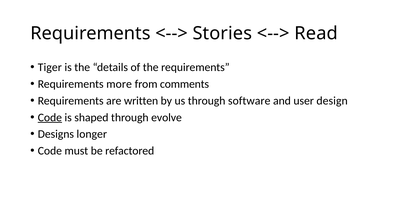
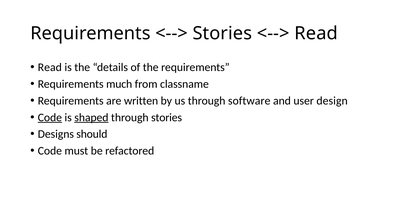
Tiger: Tiger -> Read (50, 67)
more: more -> much (119, 84)
comments: comments -> classname (184, 84)
shaped underline: none -> present (91, 117)
through evolve: evolve -> stories (167, 117)
longer: longer -> should (92, 134)
